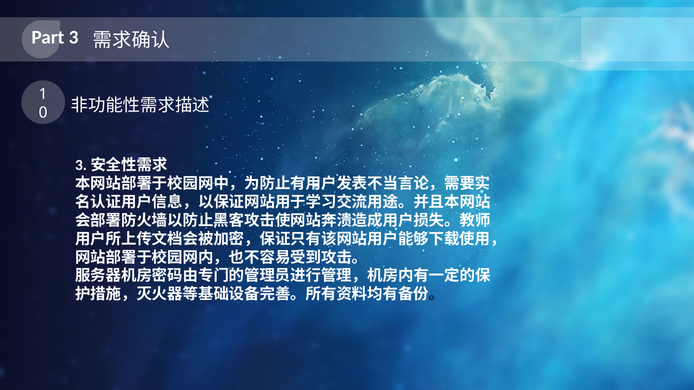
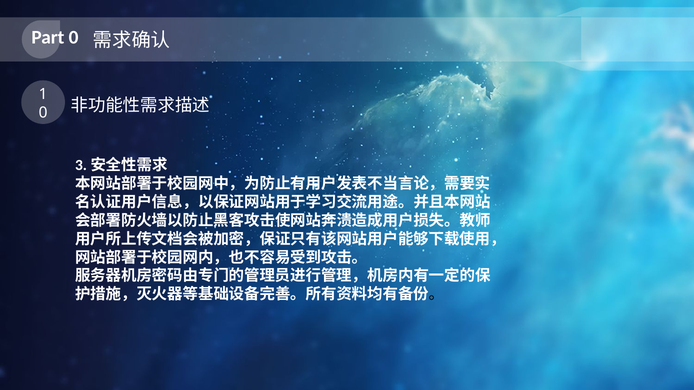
Part 3: 3 -> 0 (74, 38)
